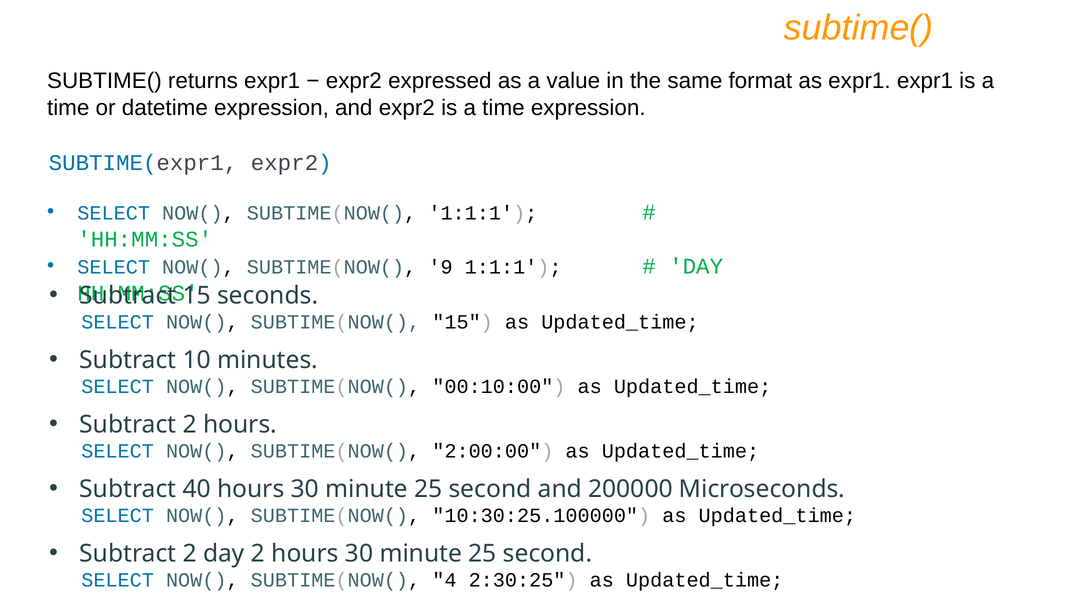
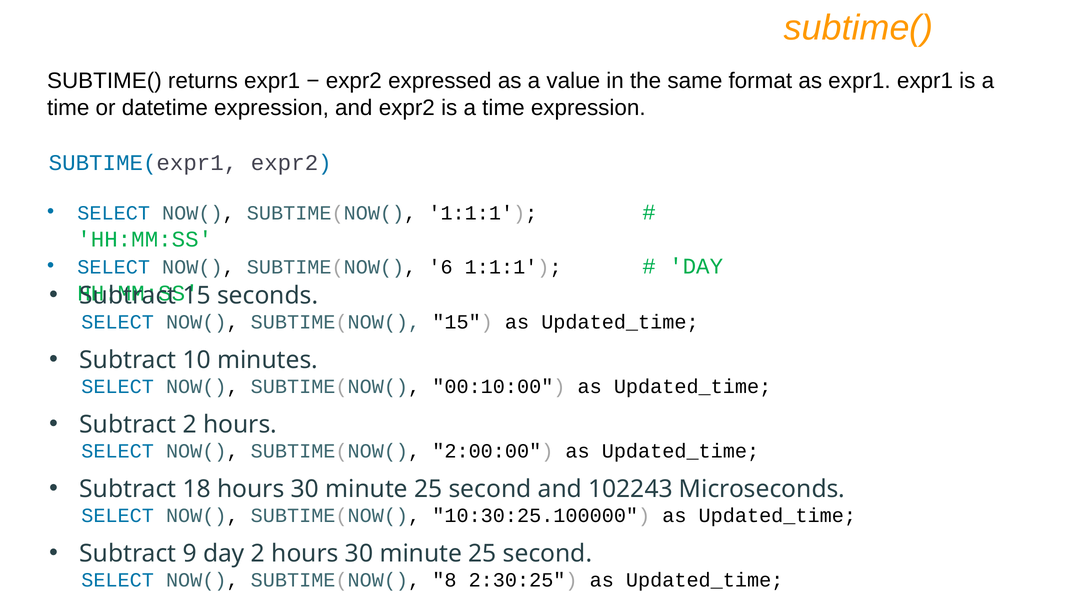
9: 9 -> 6 (441, 267)
40: 40 -> 18 (197, 489)
200000: 200000 -> 102243 (630, 489)
2: 2 -> 9 (190, 554)
4: 4 -> 8 (444, 580)
